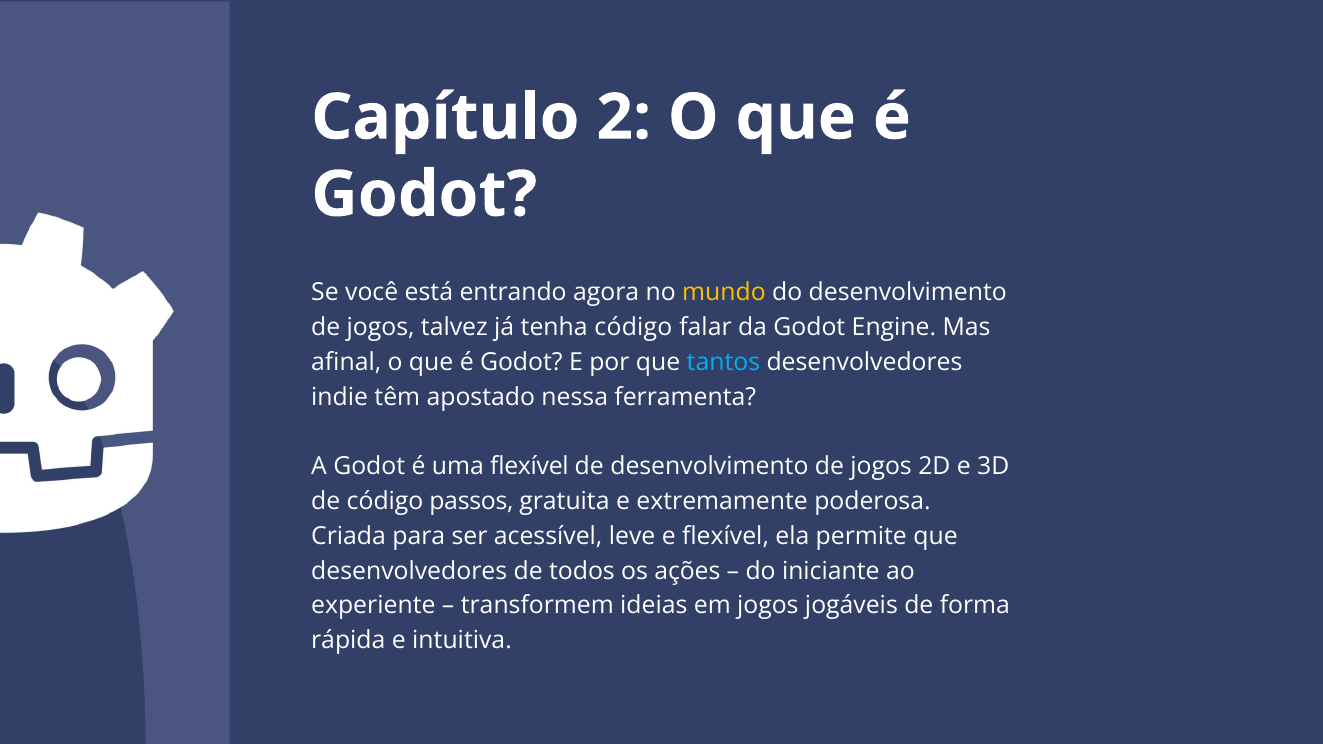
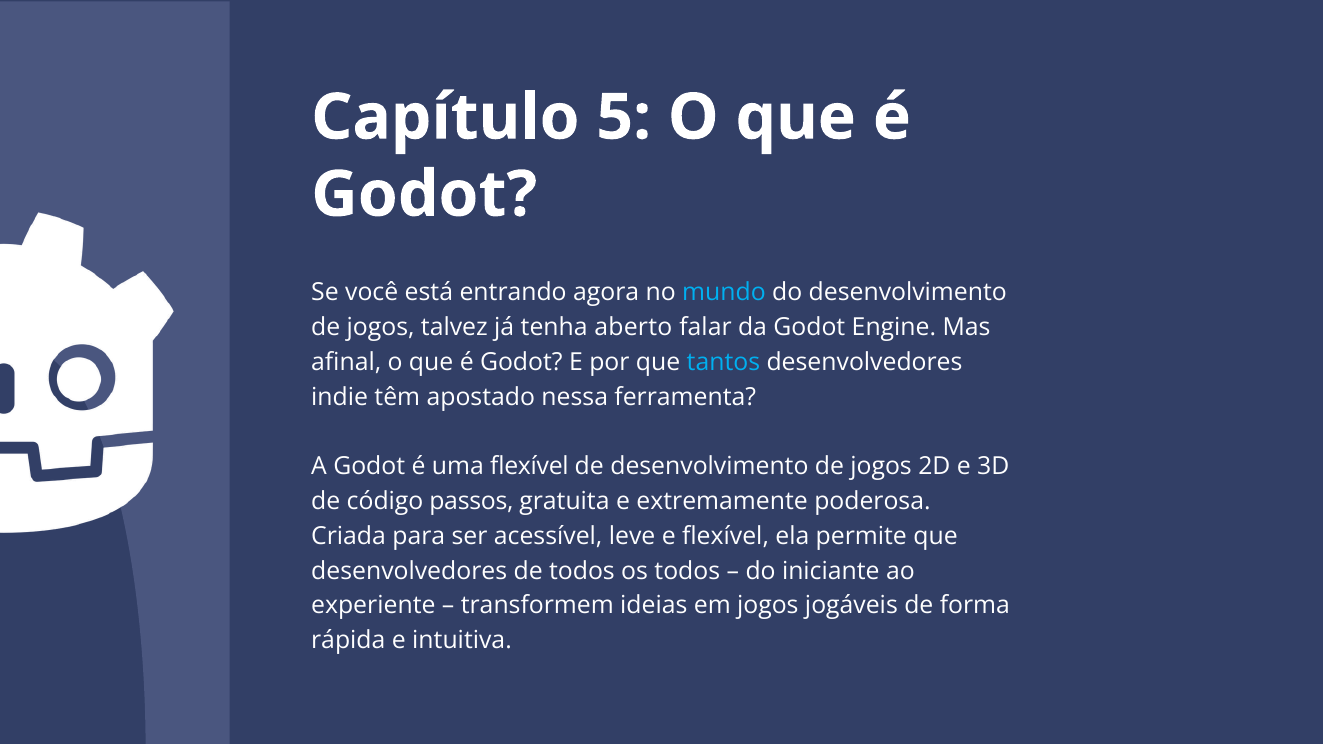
2: 2 -> 5 (624, 117)
mundo colour: yellow -> light blue (724, 293)
tenha código: código -> aberto (633, 327)
os ações: ações -> todos (687, 571)
